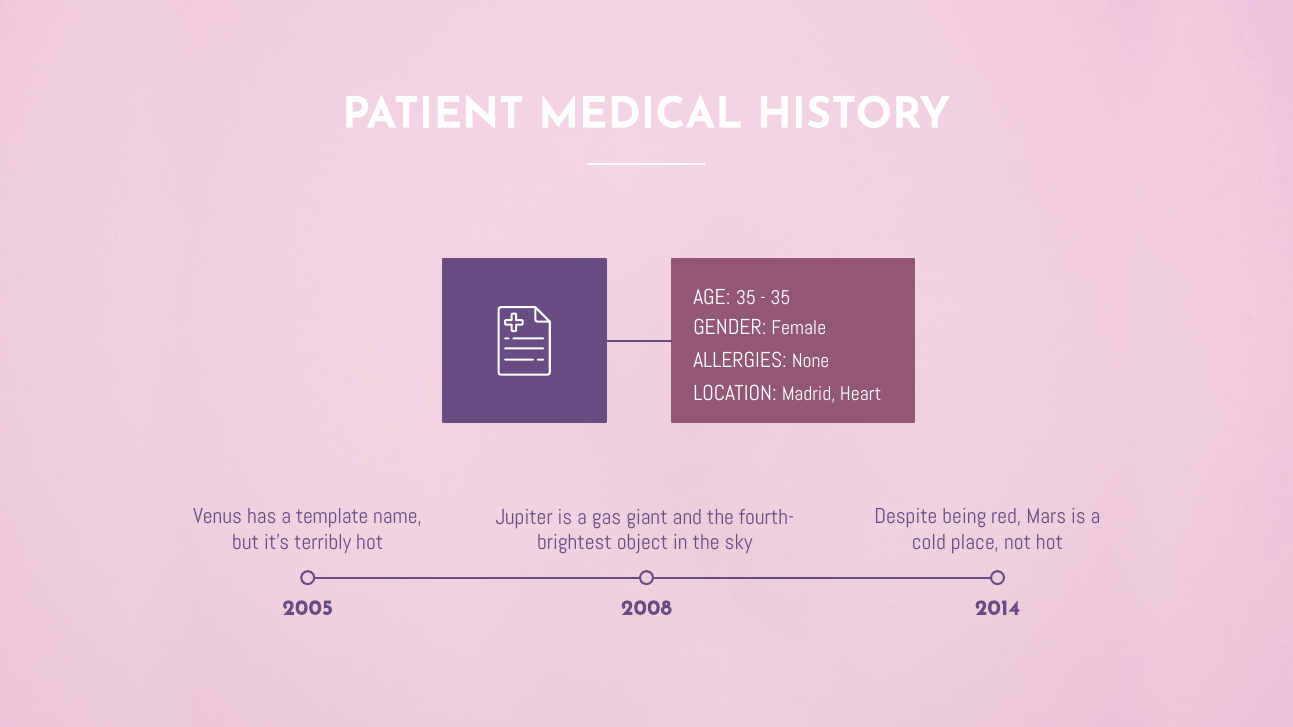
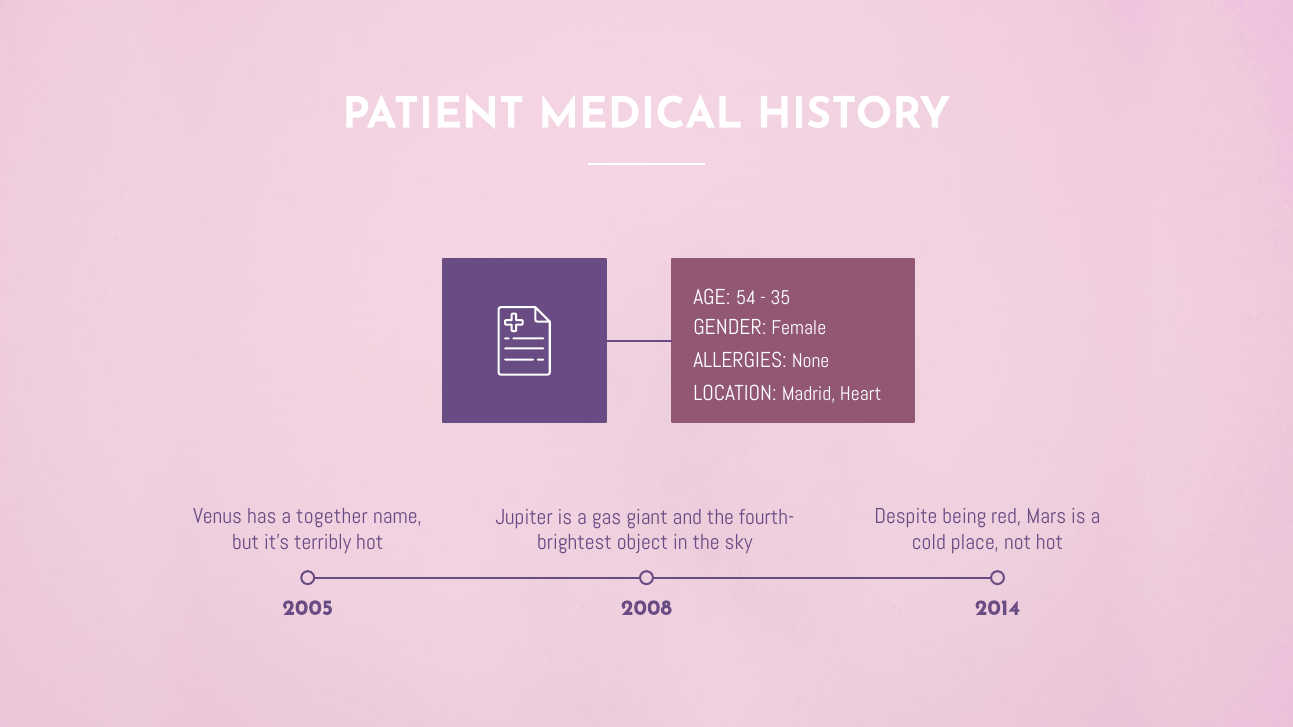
AGE 35: 35 -> 54 (746, 298)
template: template -> together (332, 517)
